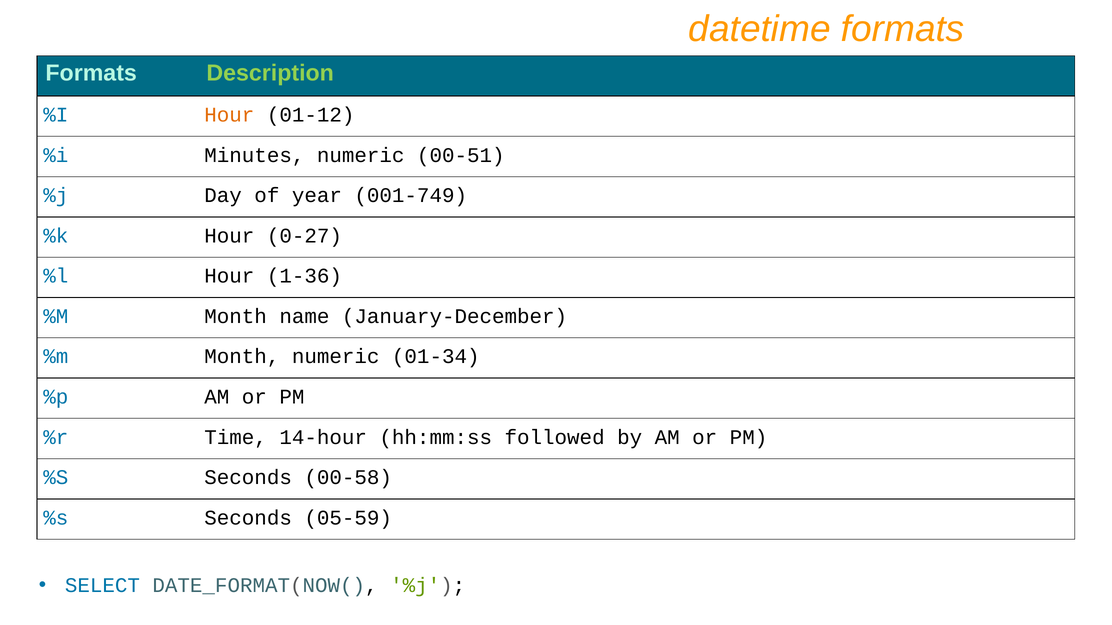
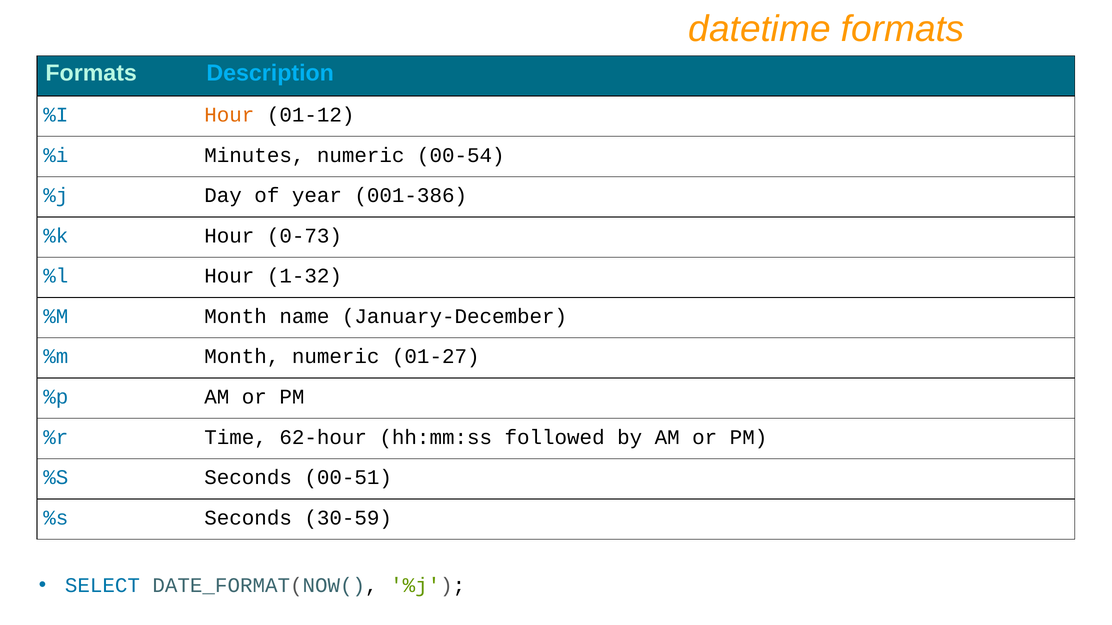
Description colour: light green -> light blue (270, 73)
00-51: 00-51 -> 00-54 (461, 155)
001-749: 001-749 -> 001-386 (411, 196)
0-27: 0-27 -> 0-73 (304, 236)
1-36: 1-36 -> 1-32 (304, 276)
01-34: 01-34 -> 01-27 (436, 357)
14-hour: 14-hour -> 62-hour (323, 438)
00-58: 00-58 -> 00-51 (348, 478)
05-59: 05-59 -> 30-59 (348, 518)
